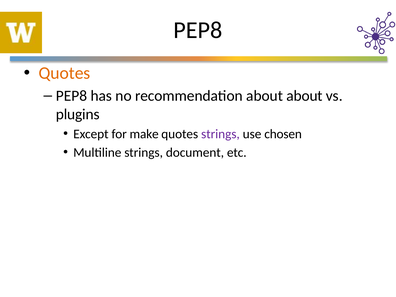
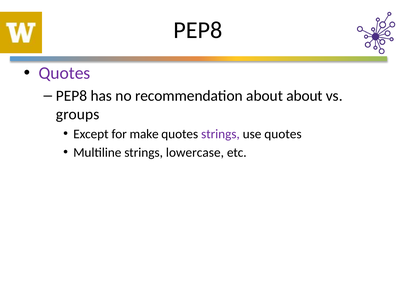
Quotes colour: orange -> purple (64, 73)
plugins: plugins -> groups (78, 114)
use chosen: chosen -> quotes (283, 134)
document: document -> lowercase (195, 153)
